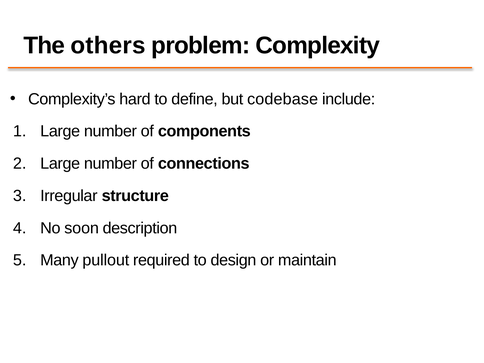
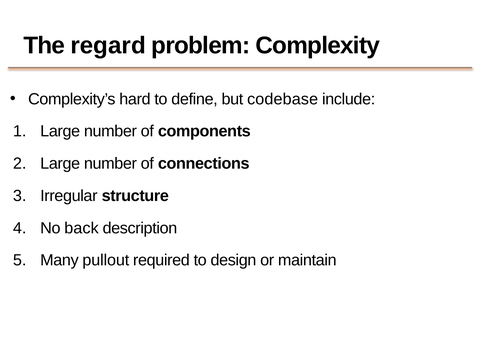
others: others -> regard (108, 45)
soon: soon -> back (81, 228)
